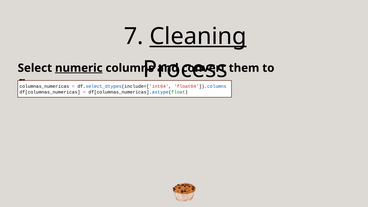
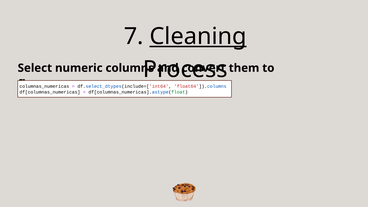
numeric underline: present -> none (79, 68)
